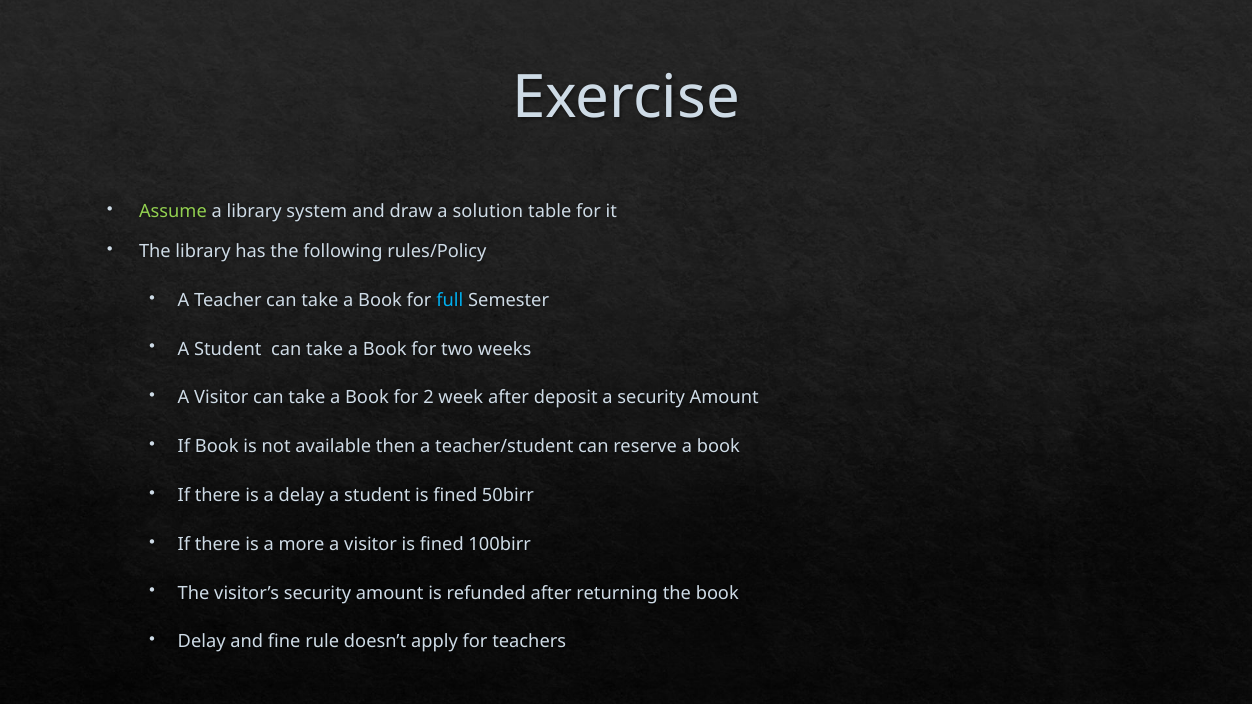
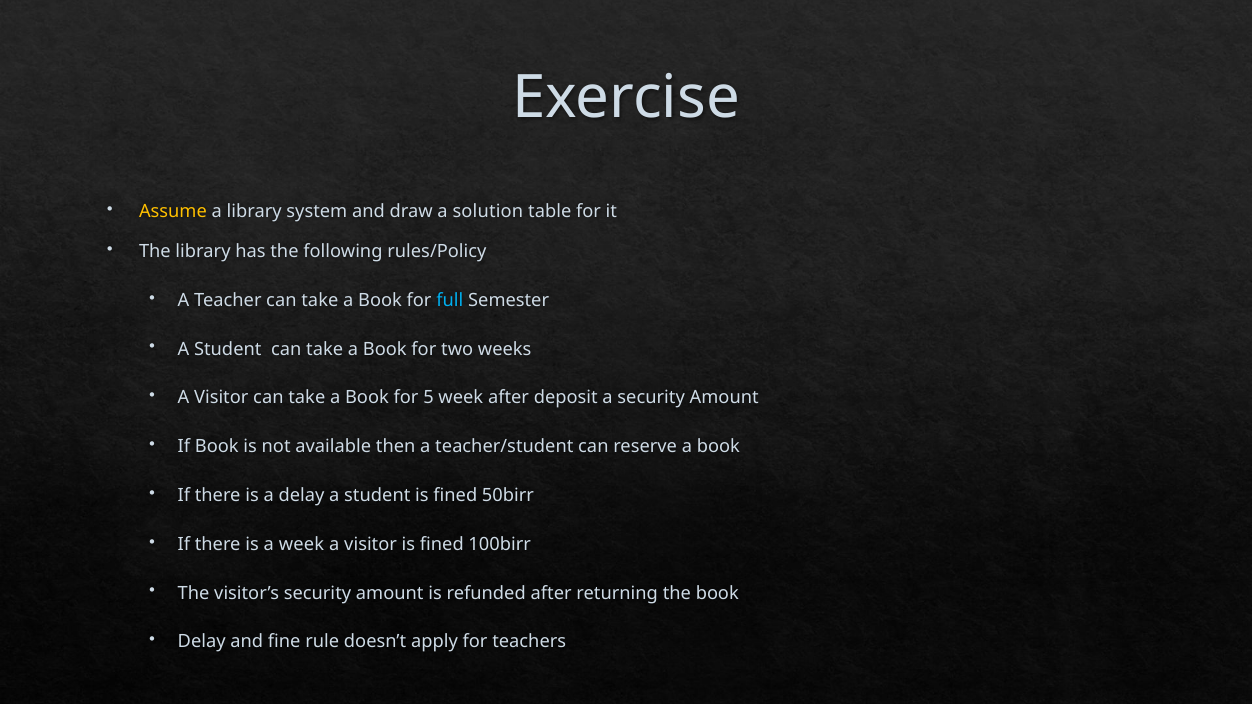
Assume colour: light green -> yellow (173, 212)
2: 2 -> 5 (429, 398)
a more: more -> week (301, 544)
